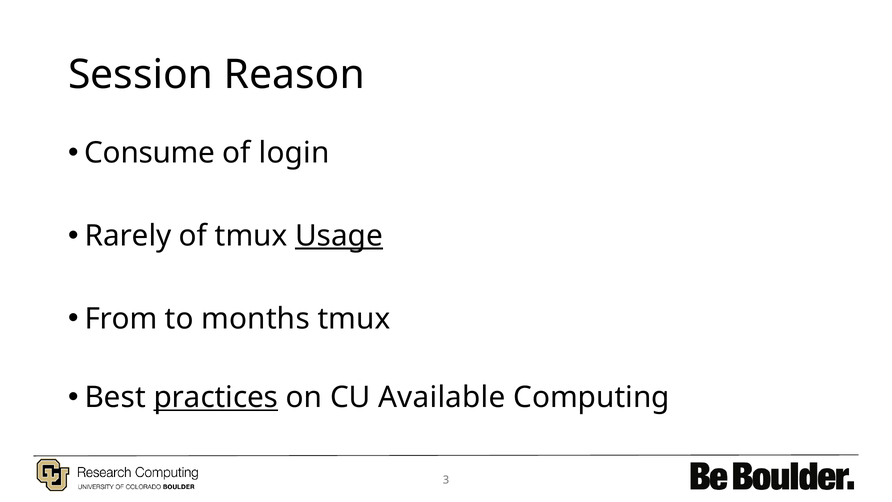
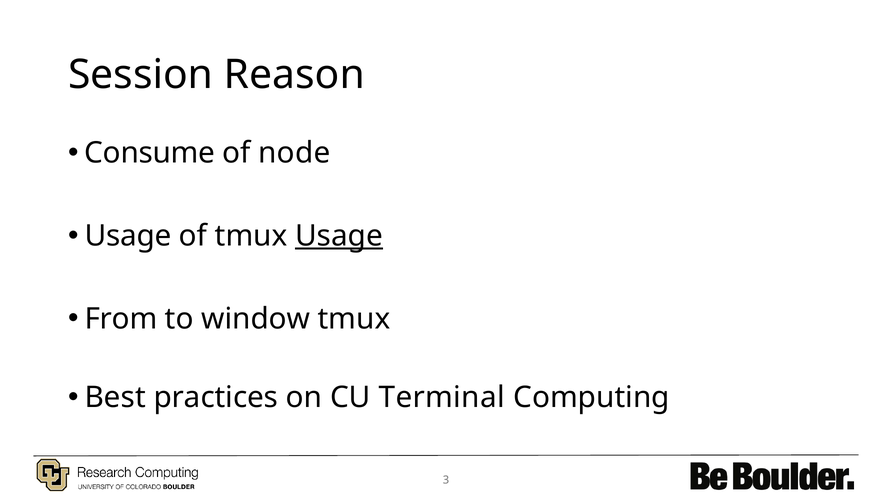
login: login -> node (294, 153)
Rarely: Rarely -> Usage (128, 236)
months: months -> window (256, 319)
practices underline: present -> none (216, 397)
Available: Available -> Terminal (442, 397)
